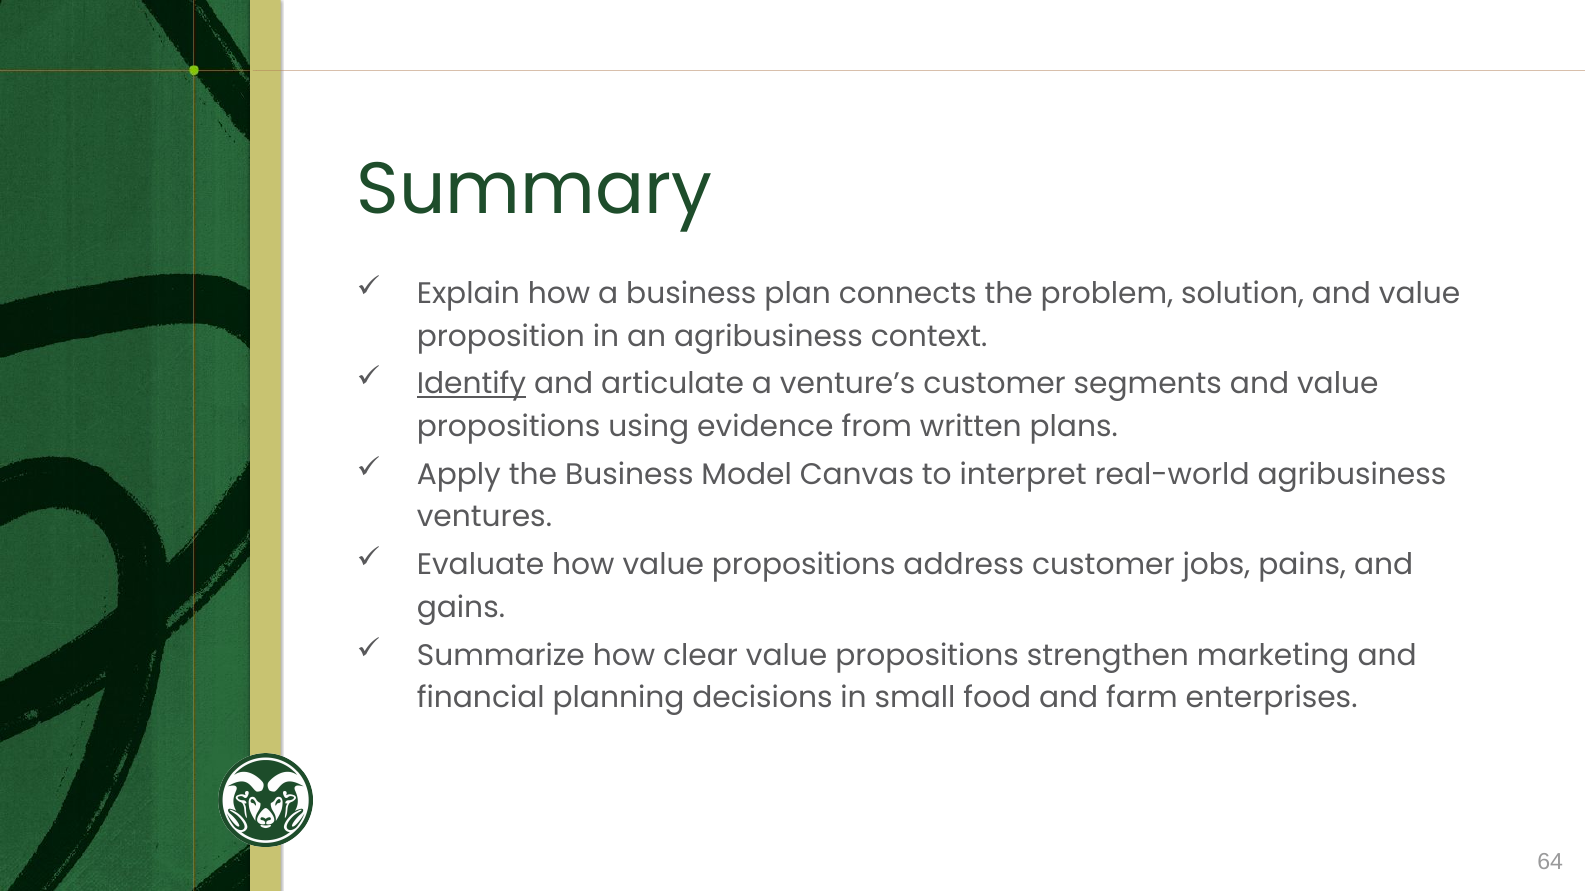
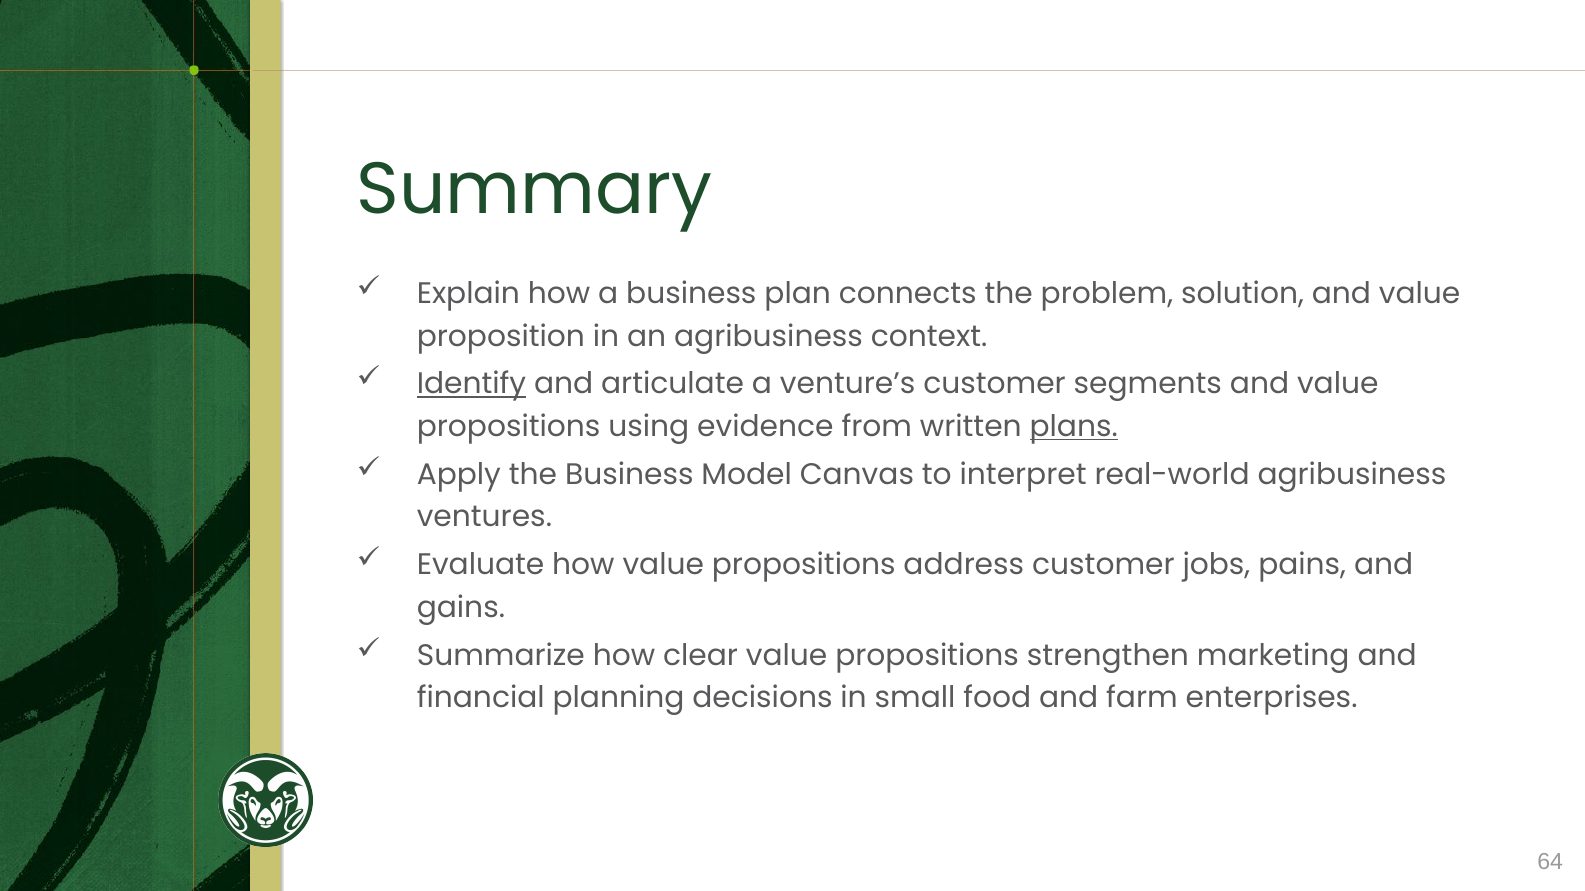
plans underline: none -> present (1074, 427)
